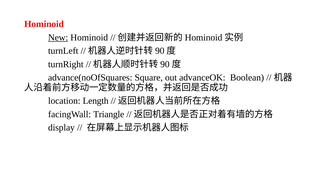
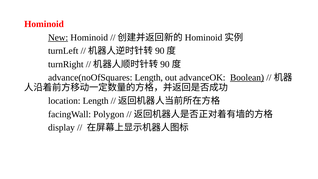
advance(noOfSquares Square: Square -> Length (149, 78)
Boolean underline: none -> present (247, 78)
Triangle: Triangle -> Polygon (109, 114)
